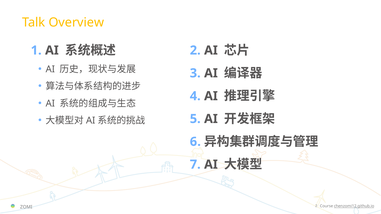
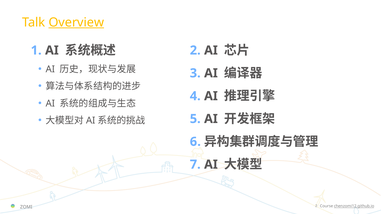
Overview underline: none -> present (76, 23)
